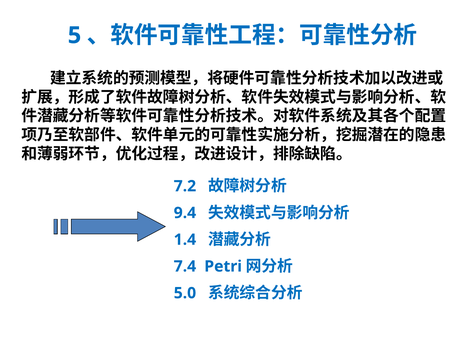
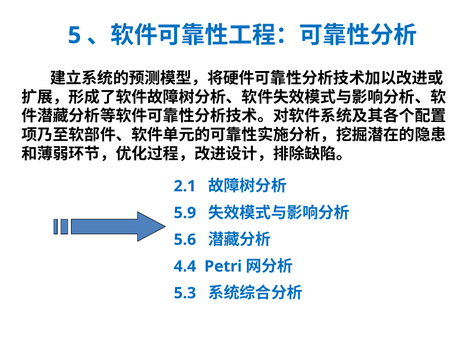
7.2: 7.2 -> 2.1 (185, 186)
9.4: 9.4 -> 5.9 (185, 213)
1.4: 1.4 -> 5.6 (185, 240)
7.4: 7.4 -> 4.4 (185, 266)
5.0: 5.0 -> 5.3 (185, 293)
